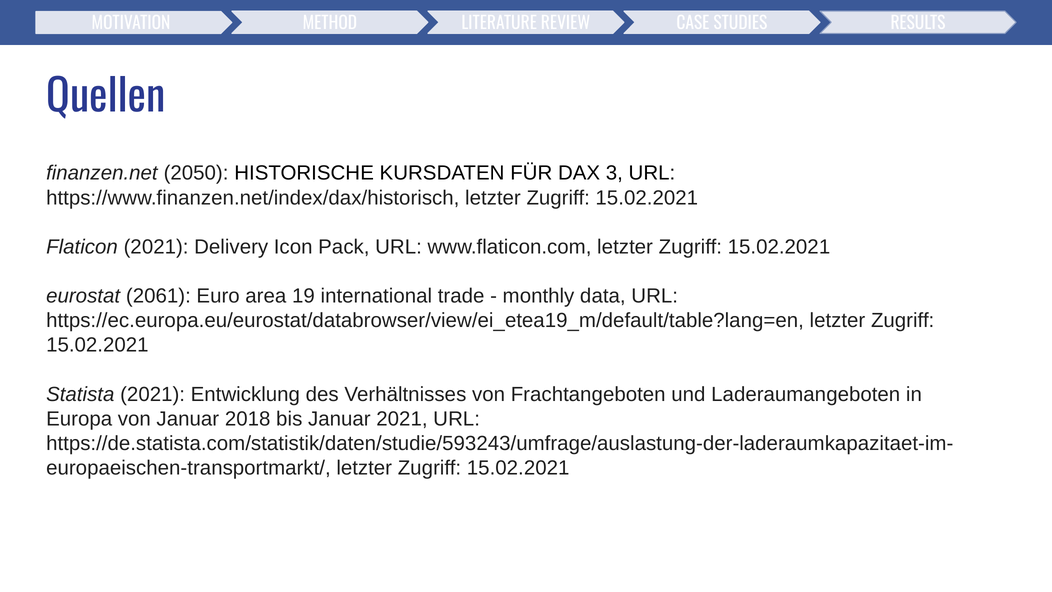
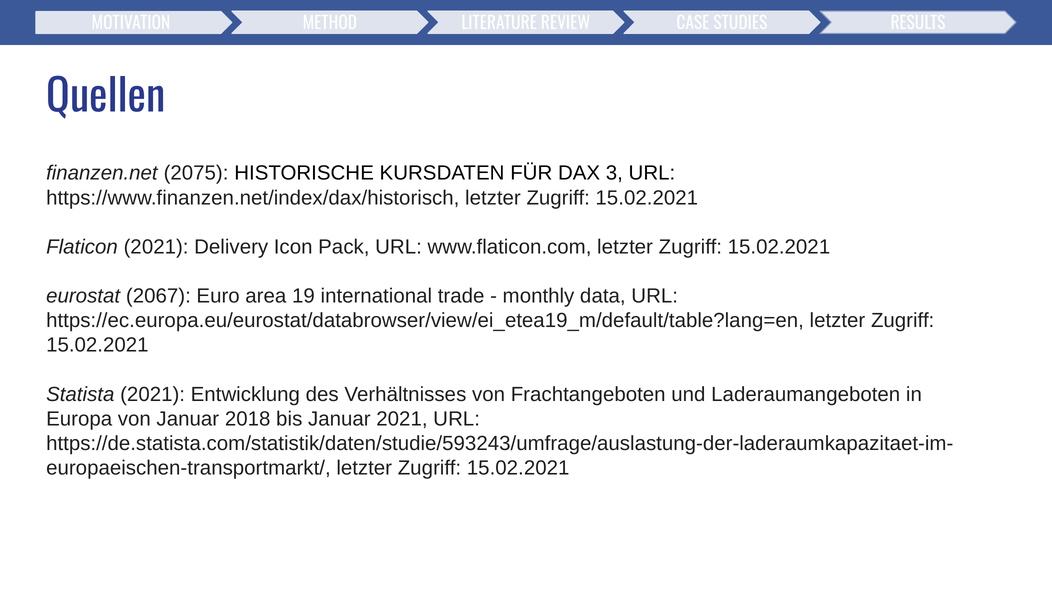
2050: 2050 -> 2075 (196, 173)
2061: 2061 -> 2067 (158, 296)
